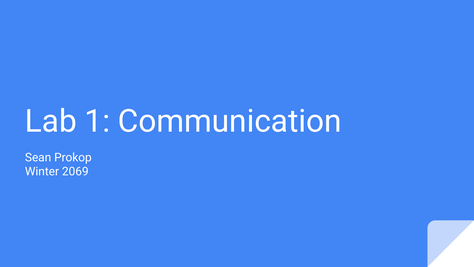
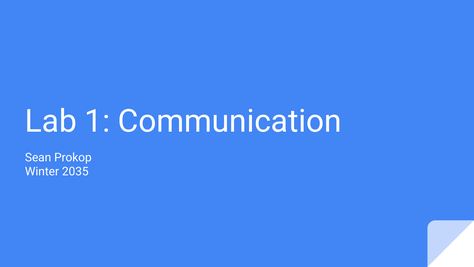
2069: 2069 -> 2035 (75, 171)
